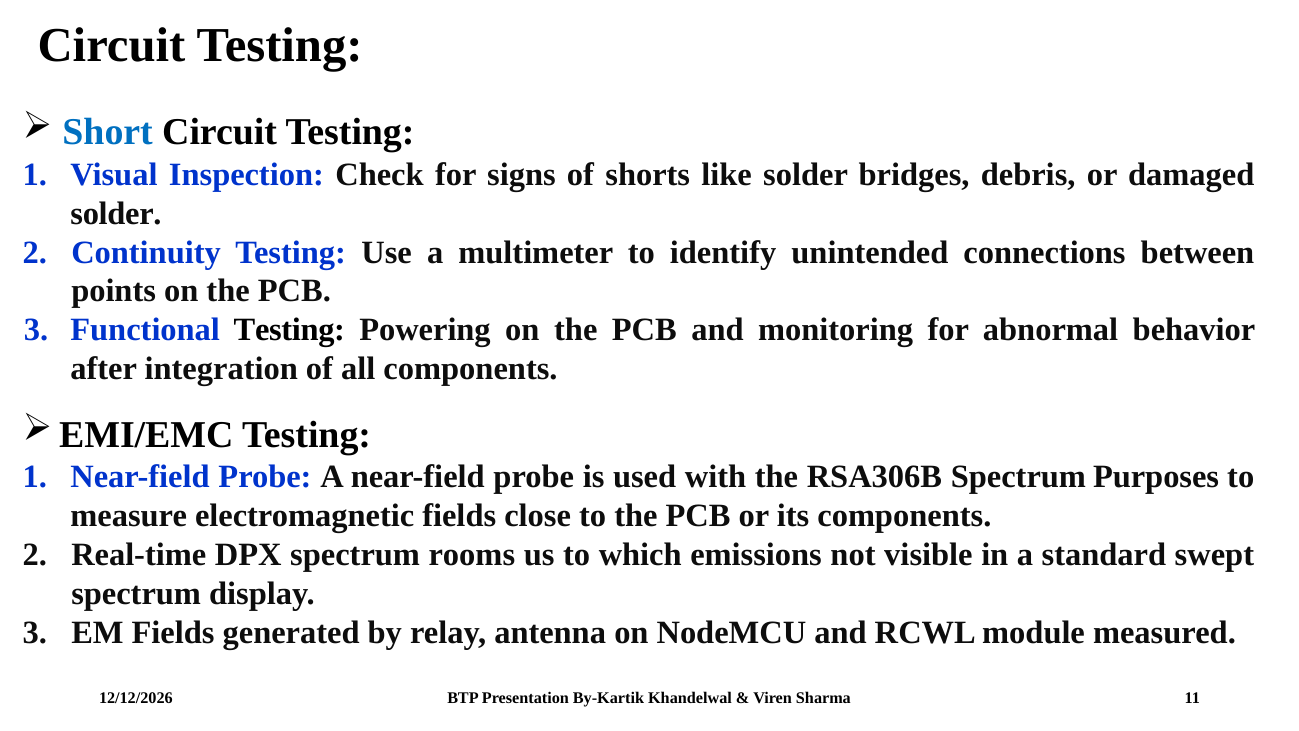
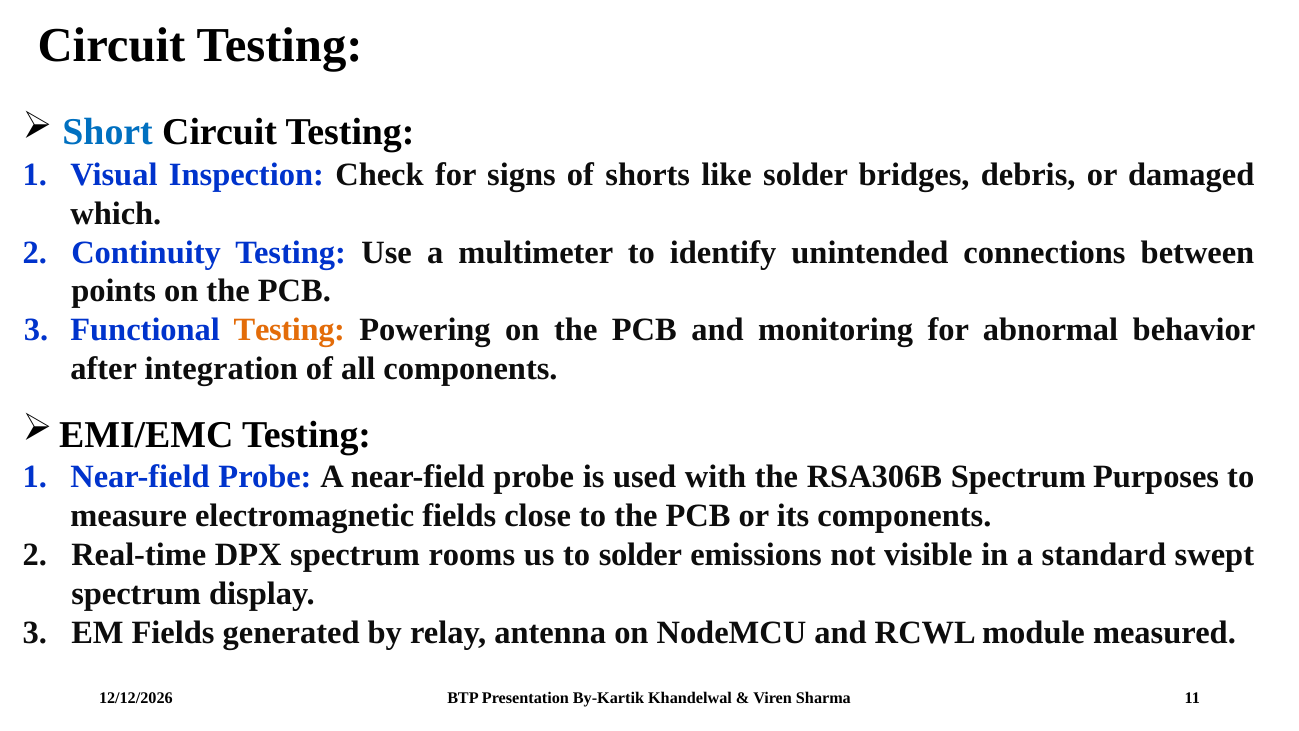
solder: solder -> which (116, 213)
Testing colour: black -> orange (289, 330)
to which: which -> solder (640, 554)
